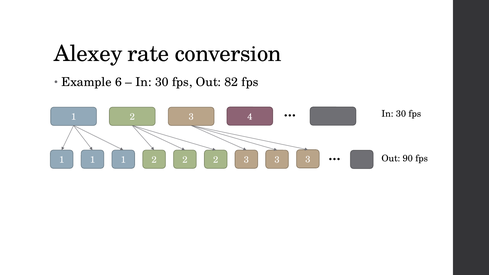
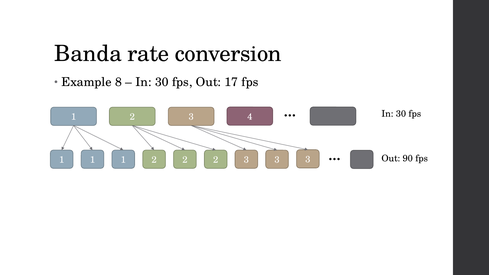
Alexey: Alexey -> Banda (88, 54)
6: 6 -> 8 (118, 82)
82: 82 -> 17 (231, 82)
